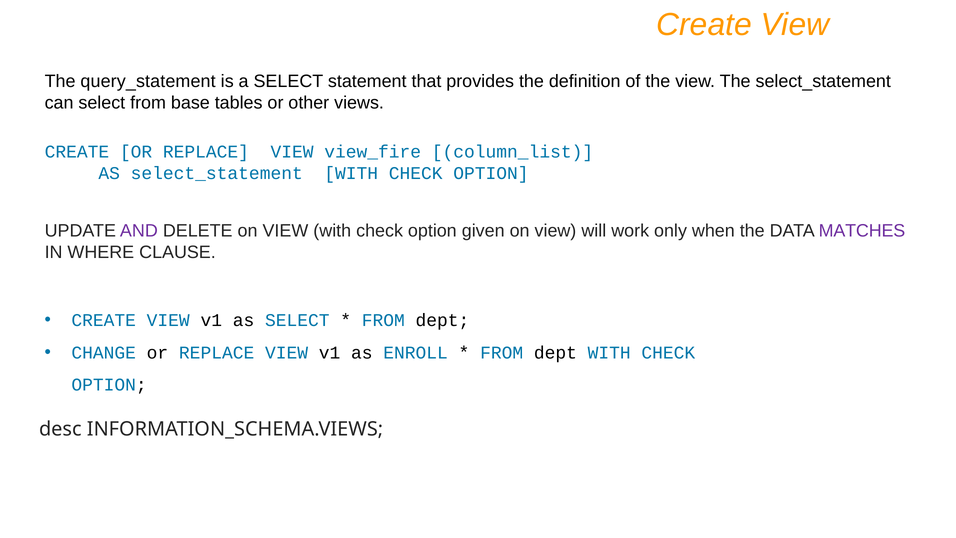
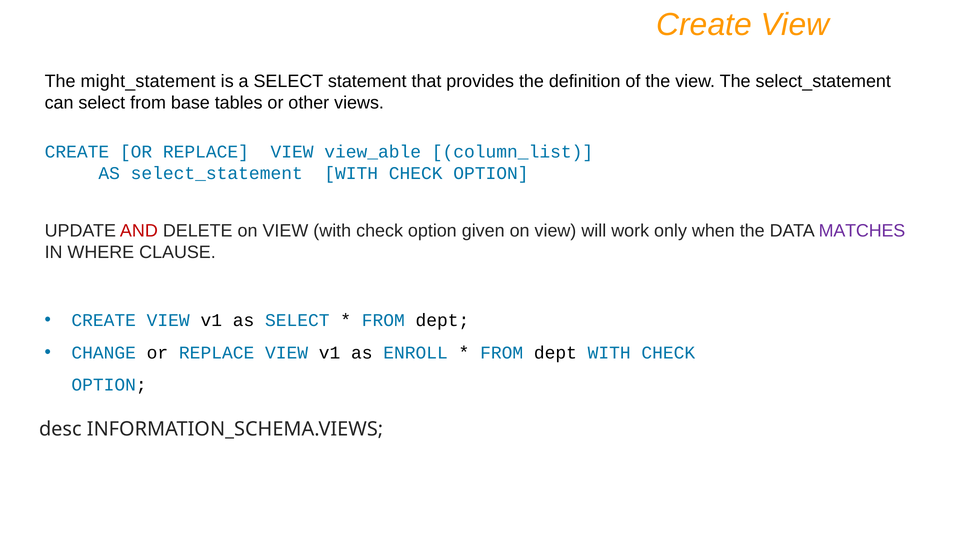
query_statement: query_statement -> might_statement (148, 81)
view_fire: view_fire -> view_able (373, 152)
AND colour: purple -> red (139, 231)
